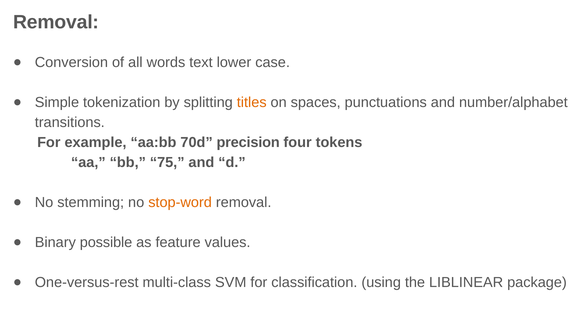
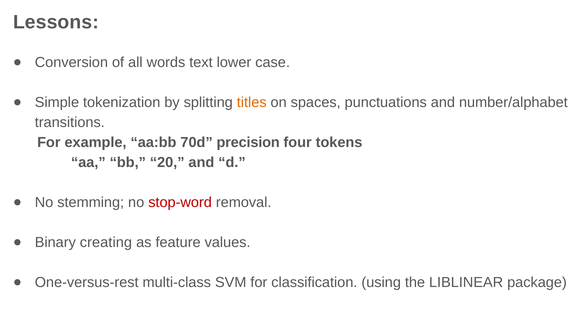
Removal: Removal -> Lessons (56, 22)
75: 75 -> 20 (167, 163)
stop-word colour: orange -> red (180, 203)
possible: possible -> creating (106, 243)
